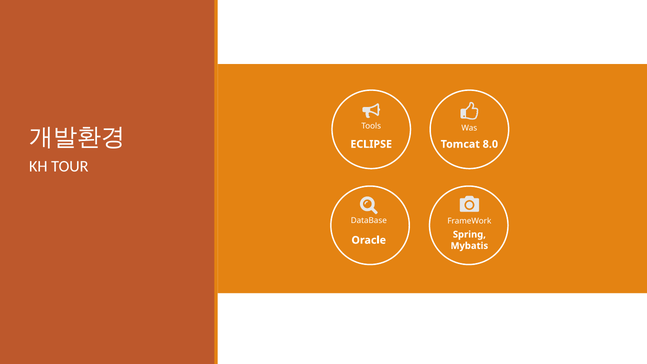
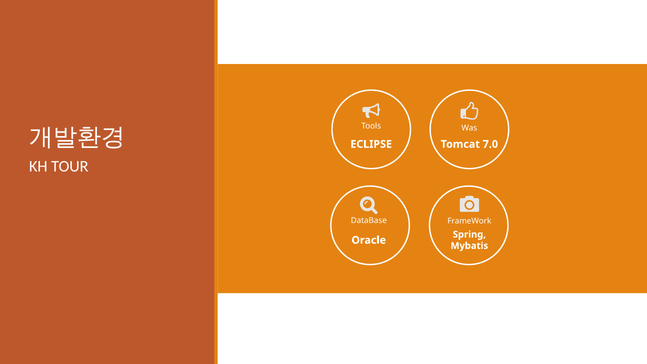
8.0: 8.0 -> 7.0 (490, 144)
